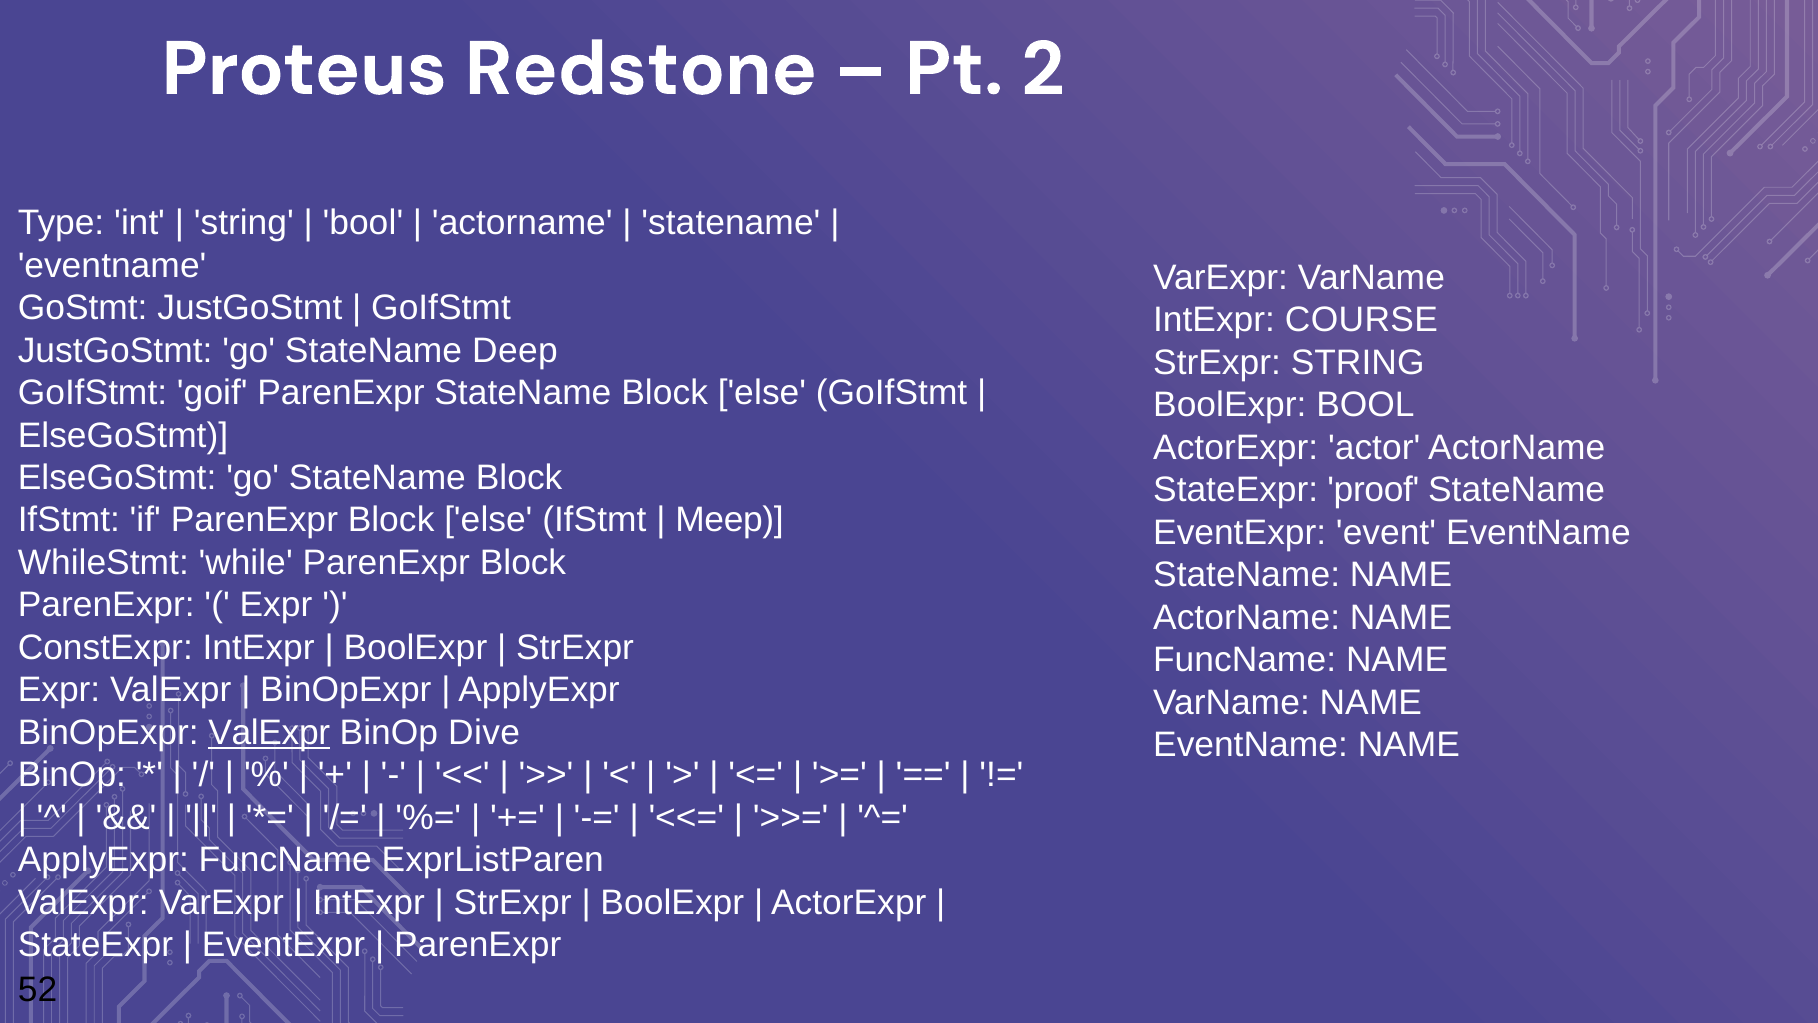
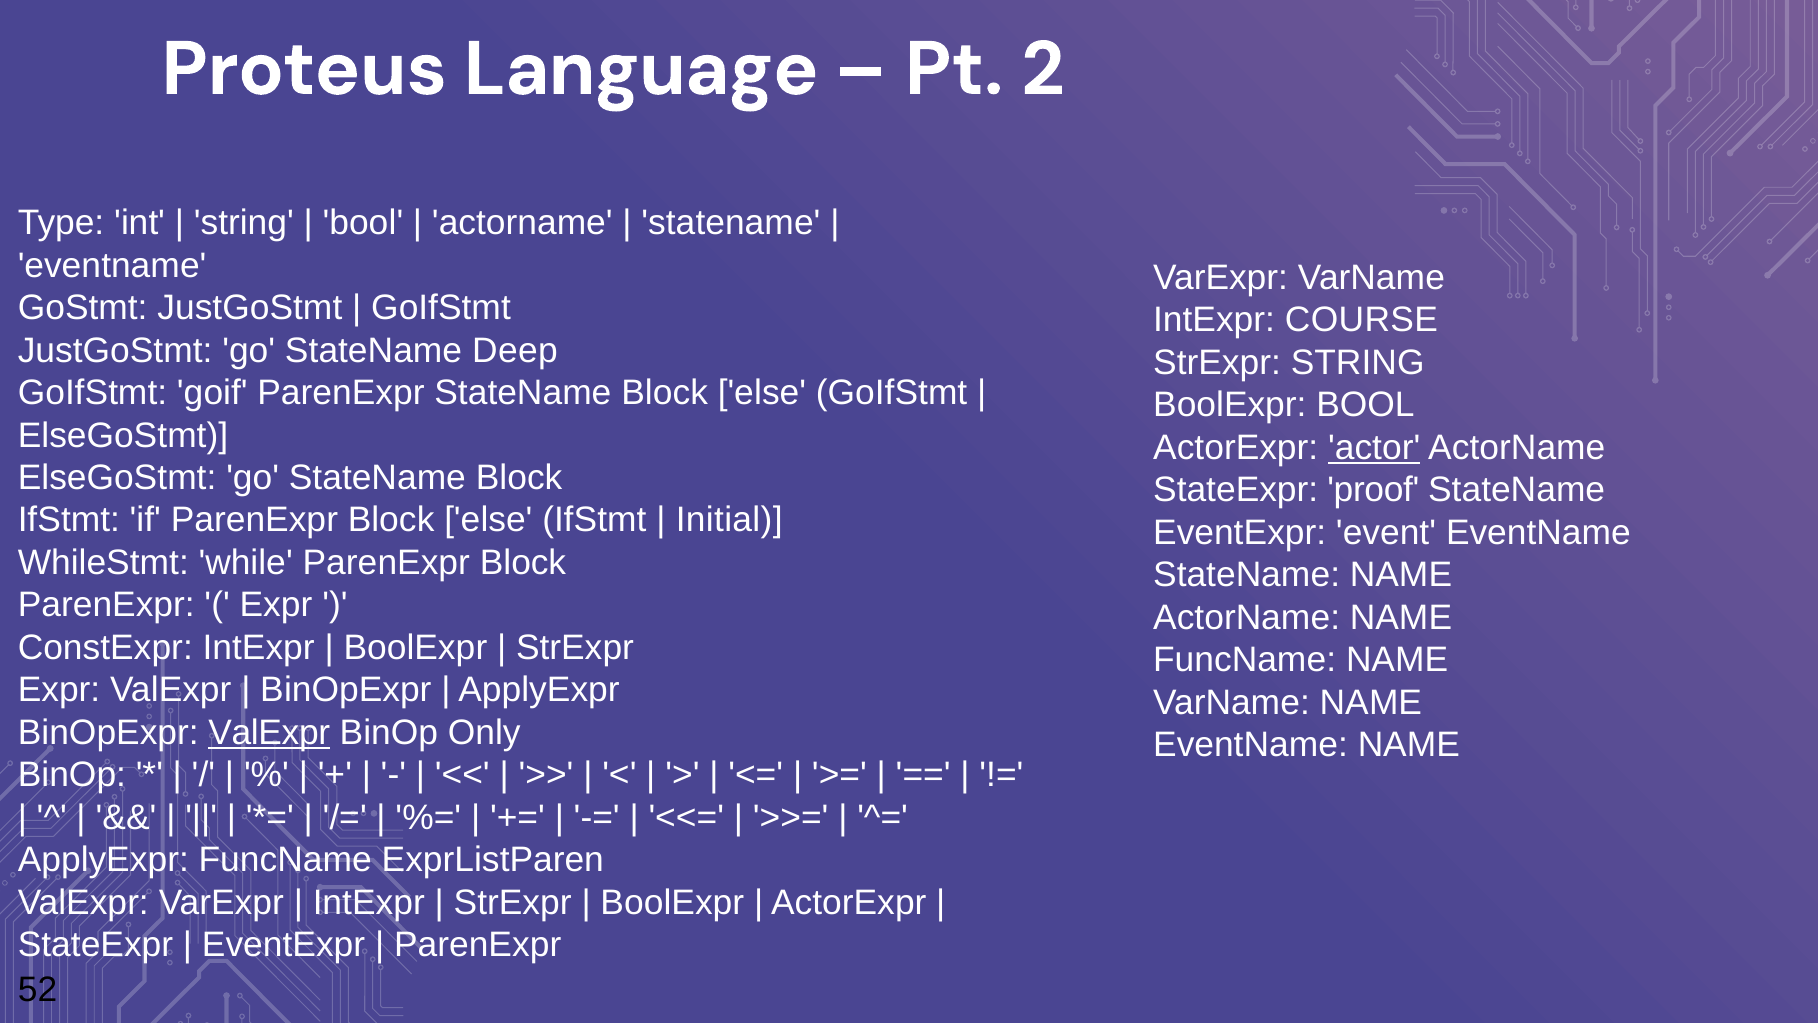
Redstone: Redstone -> Language (641, 69)
actor underline: none -> present (1374, 447)
Meep: Meep -> Initial (729, 520)
Dive: Dive -> Only (484, 732)
